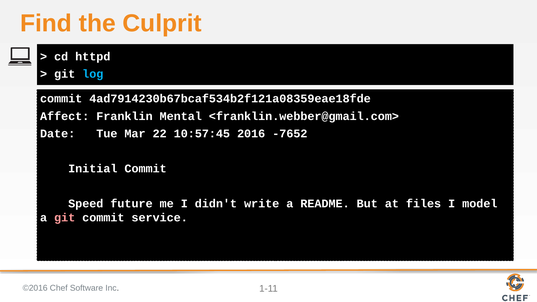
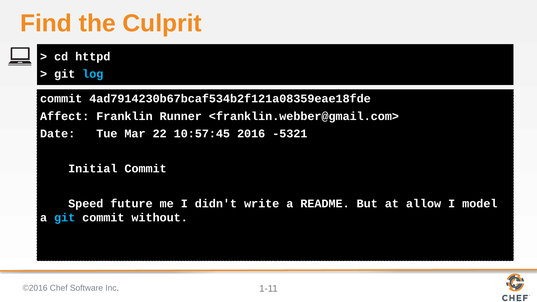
Mental: Mental -> Runner (181, 116)
-7652: -7652 -> -5321 (290, 134)
files: files -> allow (424, 204)
git colour: pink -> light blue (65, 218)
service: service -> without (160, 218)
